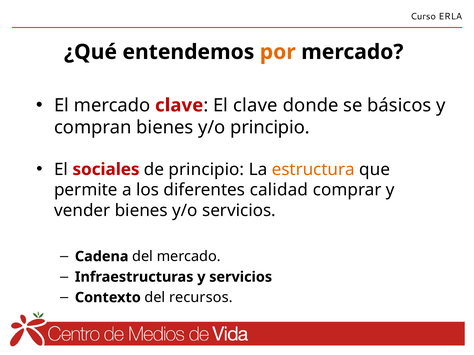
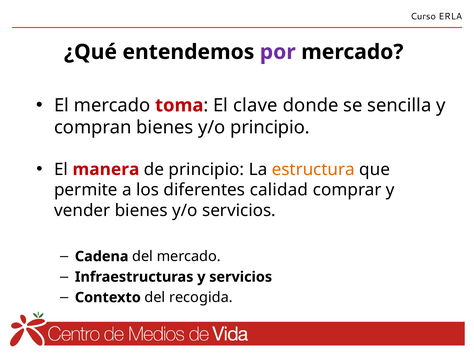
por colour: orange -> purple (278, 52)
mercado clave: clave -> toma (179, 106)
básicos: básicos -> sencilla (399, 106)
sociales: sociales -> manera (106, 170)
recursos: recursos -> recogida (201, 298)
